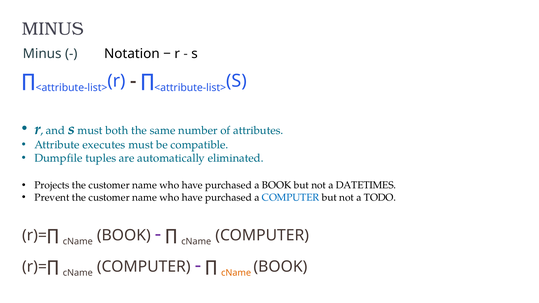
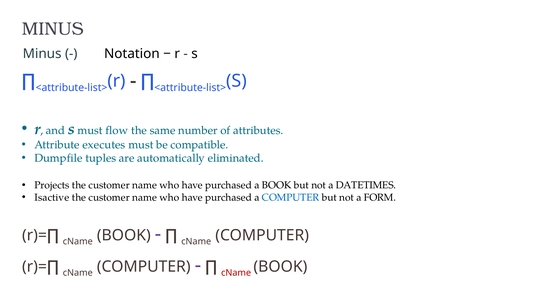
both: both -> flow (117, 130)
Prevent: Prevent -> Isactive (52, 198)
TODO: TODO -> FORM (380, 198)
cName colour: orange -> red (236, 273)
